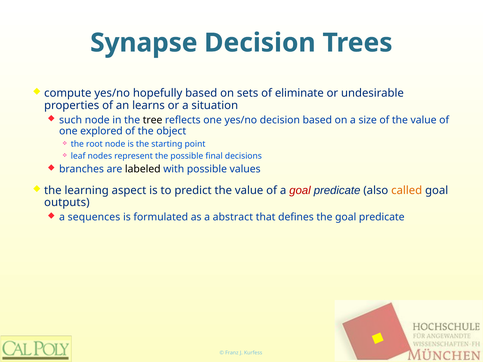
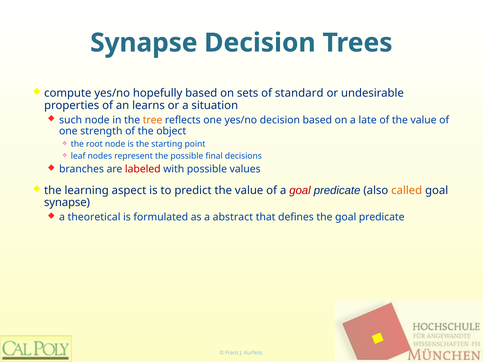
eliminate: eliminate -> standard (299, 93)
tree colour: black -> orange (153, 120)
size: size -> late (368, 120)
explored: explored -> strength (101, 131)
labeled colour: black -> red (143, 169)
outputs: outputs -> synapse (67, 203)
sequences: sequences -> theoretical (94, 217)
